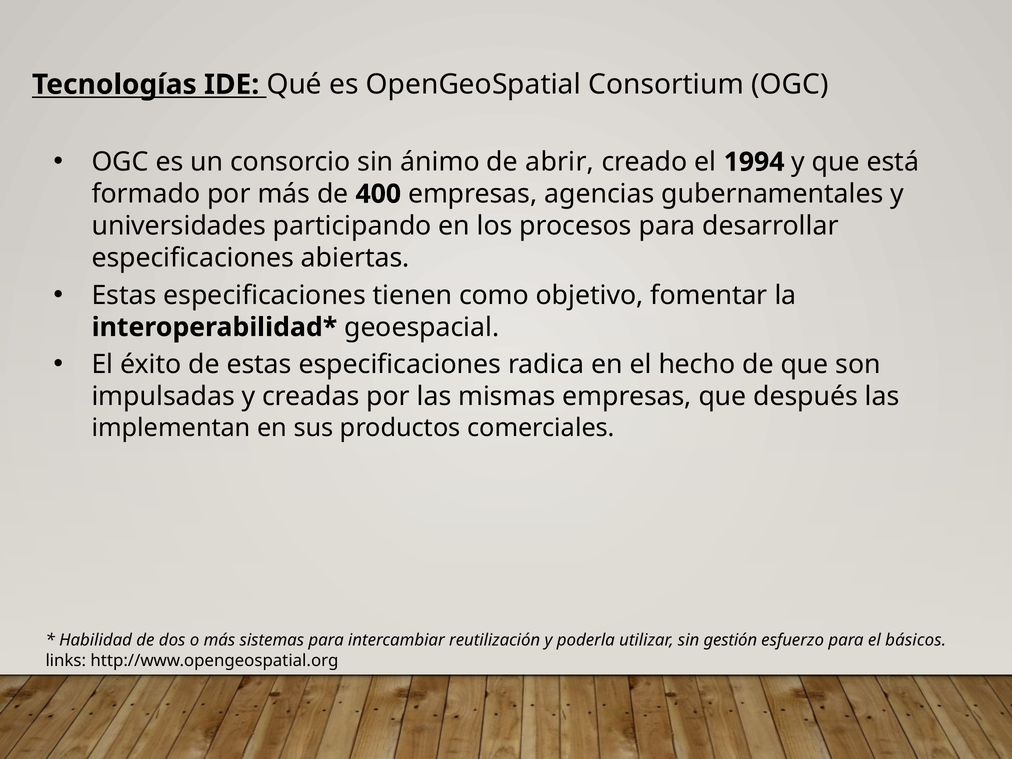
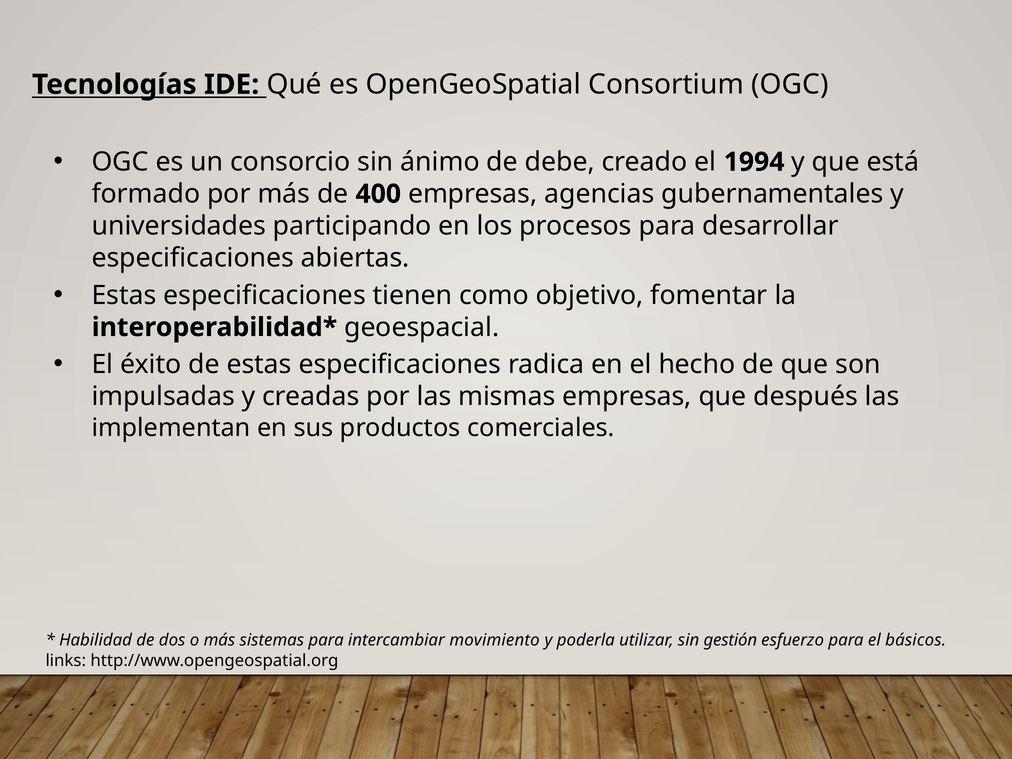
abrir: abrir -> debe (560, 162)
reutilización: reutilización -> movimiento (495, 640)
